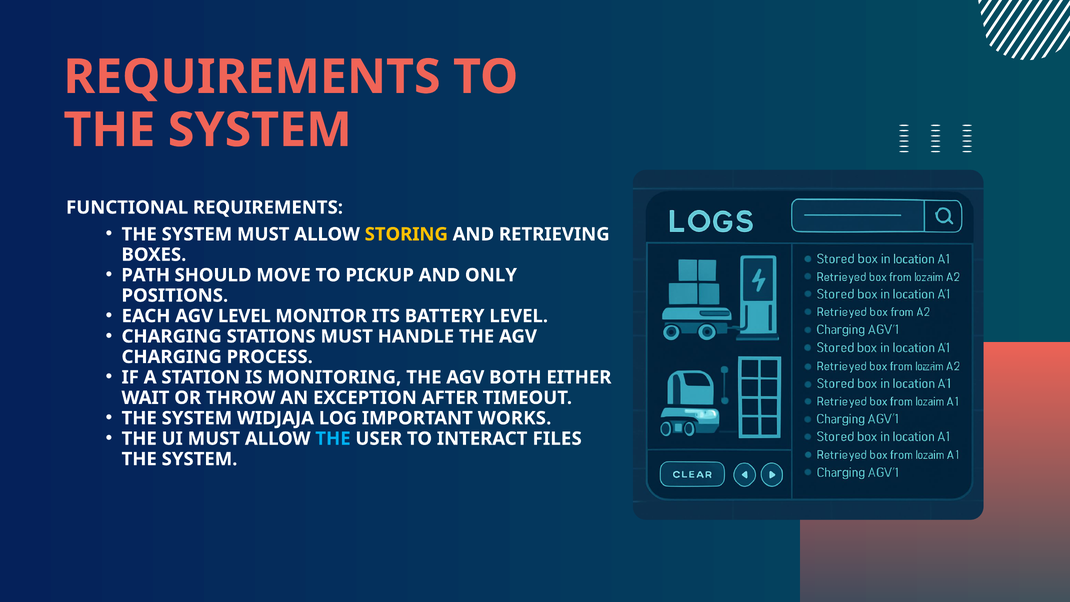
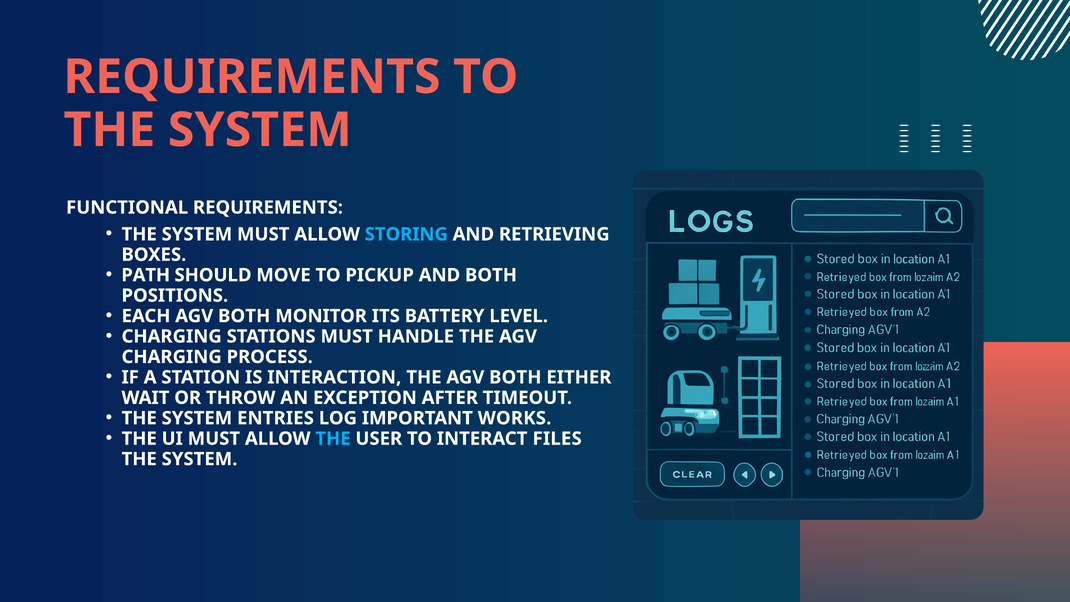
STORING colour: yellow -> light blue (406, 234)
AND ONLY: ONLY -> BOTH (491, 275)
EACH AGV LEVEL: LEVEL -> BOTH (244, 316)
MONITORING: MONITORING -> INTERACTION (334, 377)
WIDJAJA: WIDJAJA -> ENTRIES (275, 418)
